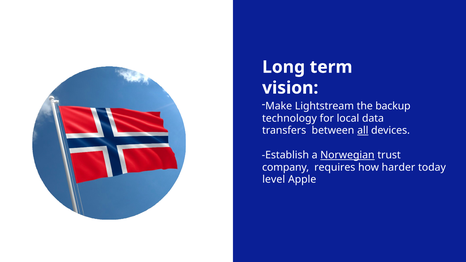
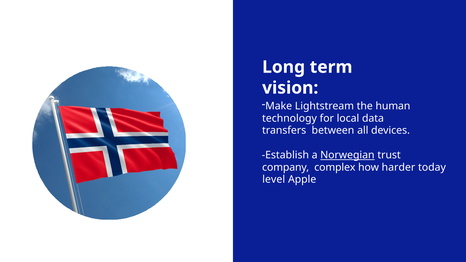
backup: backup -> human (393, 106)
all underline: present -> none (363, 131)
requires: requires -> complex (335, 167)
